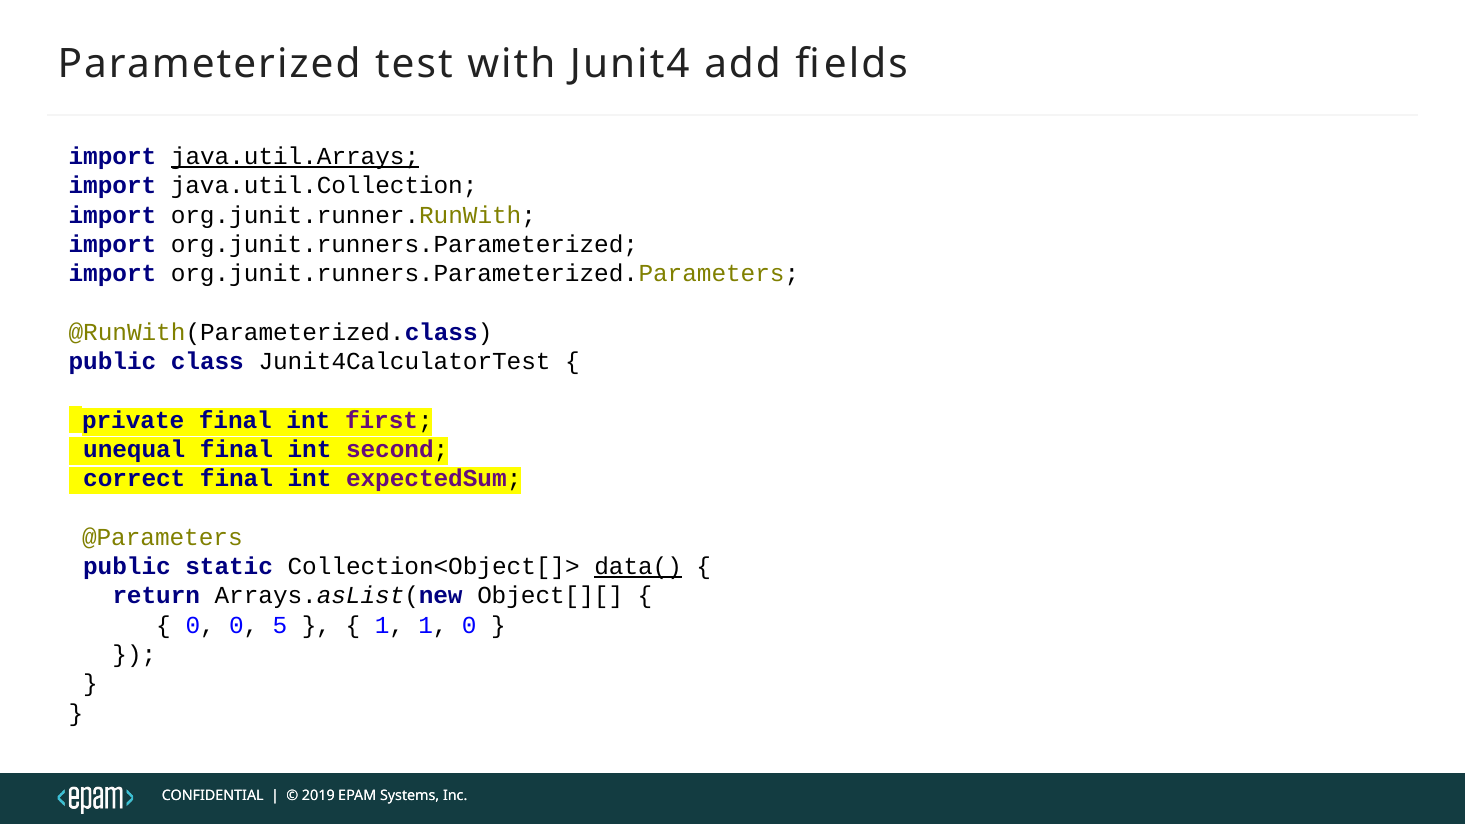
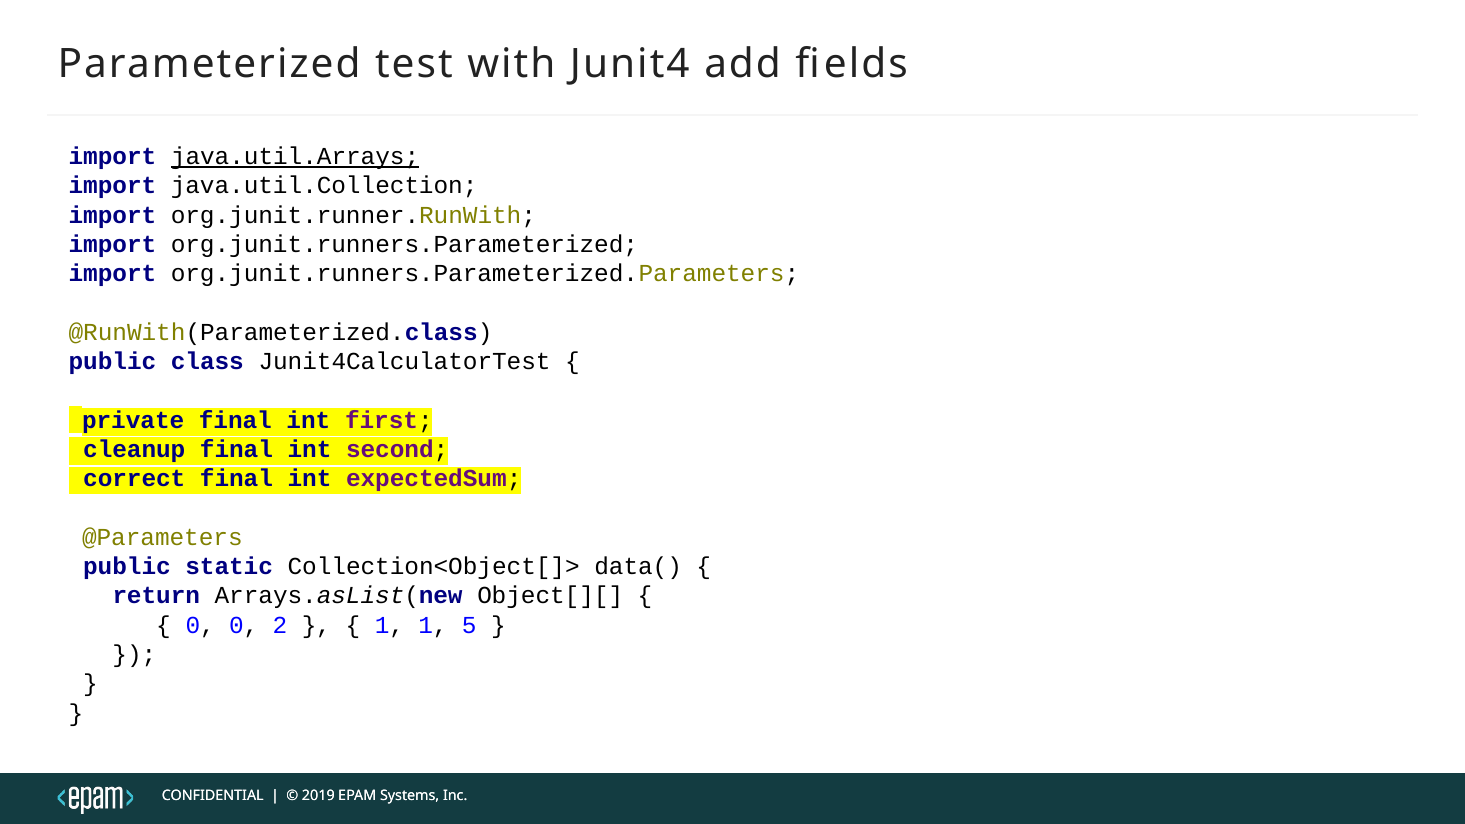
unequal: unequal -> cleanup (134, 450)
data( underline: present -> none (638, 567)
5: 5 -> 2 (280, 625)
1 0: 0 -> 5 (469, 625)
